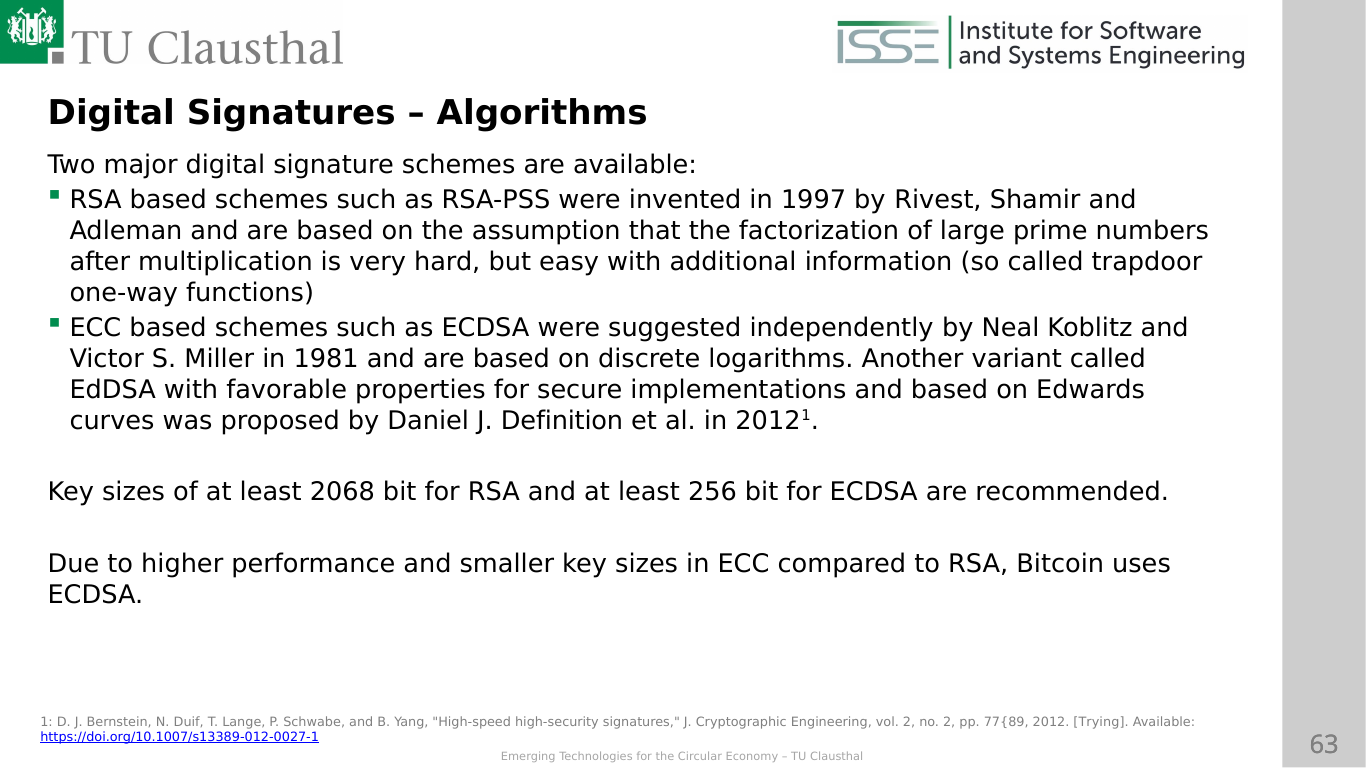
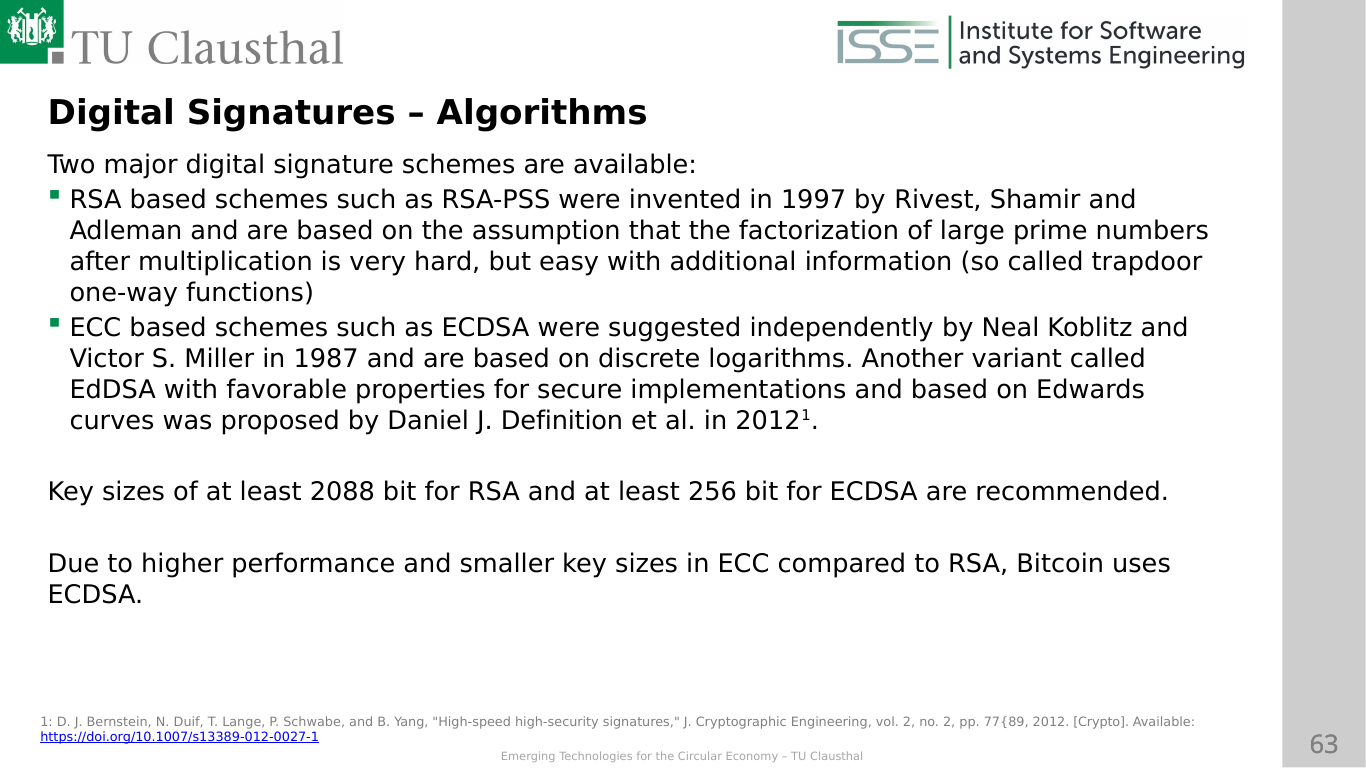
1981: 1981 -> 1987 (326, 359)
2068: 2068 -> 2088 (342, 493)
Trying: Trying -> Crypto (1101, 723)
